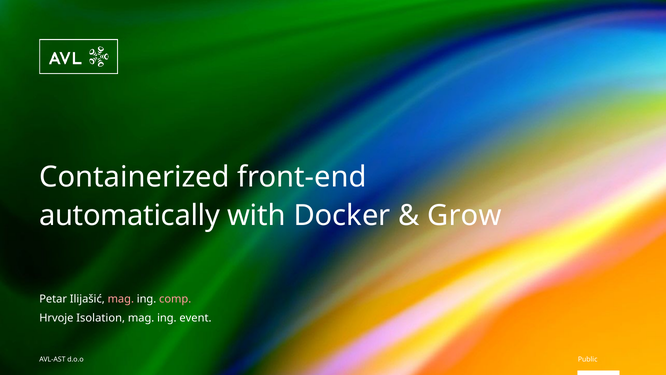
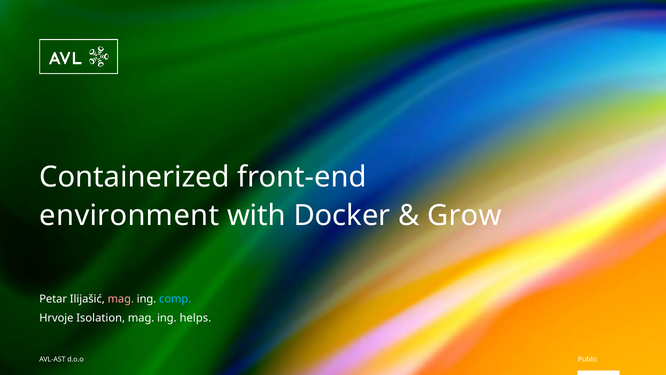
automatically: automatically -> environment (129, 215)
comp colour: pink -> light blue (175, 299)
event: event -> helps (195, 318)
